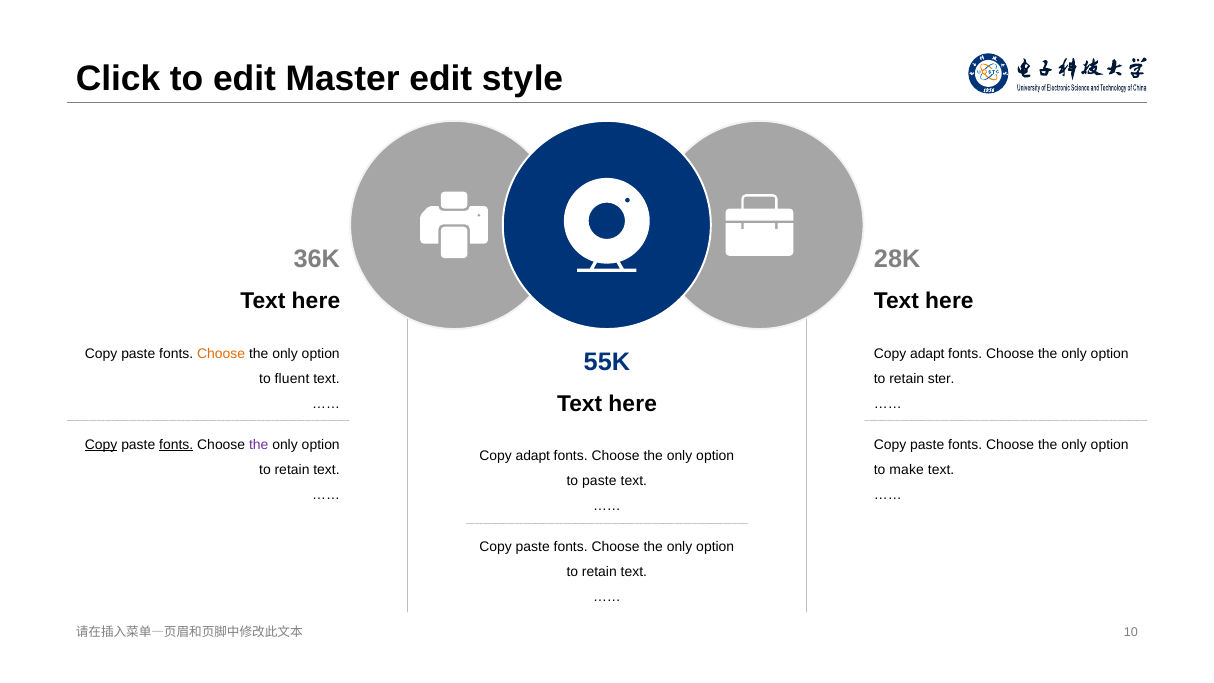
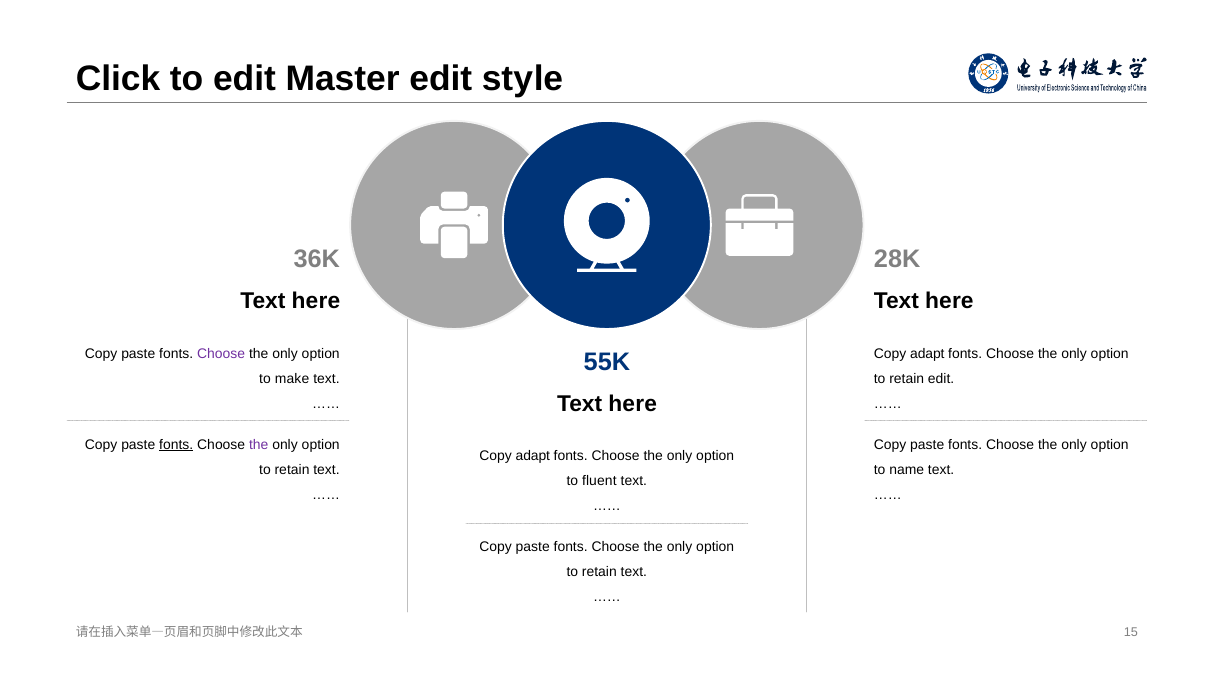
Choose colour: orange -> purple (221, 354)
fluent: fluent -> make (292, 379)
retain ster: ster -> edit (941, 379)
Copy underline: present -> none (101, 444)
make: make -> name (907, 470)
to paste: paste -> fluent (599, 481)
10: 10 -> 15 (1131, 633)
